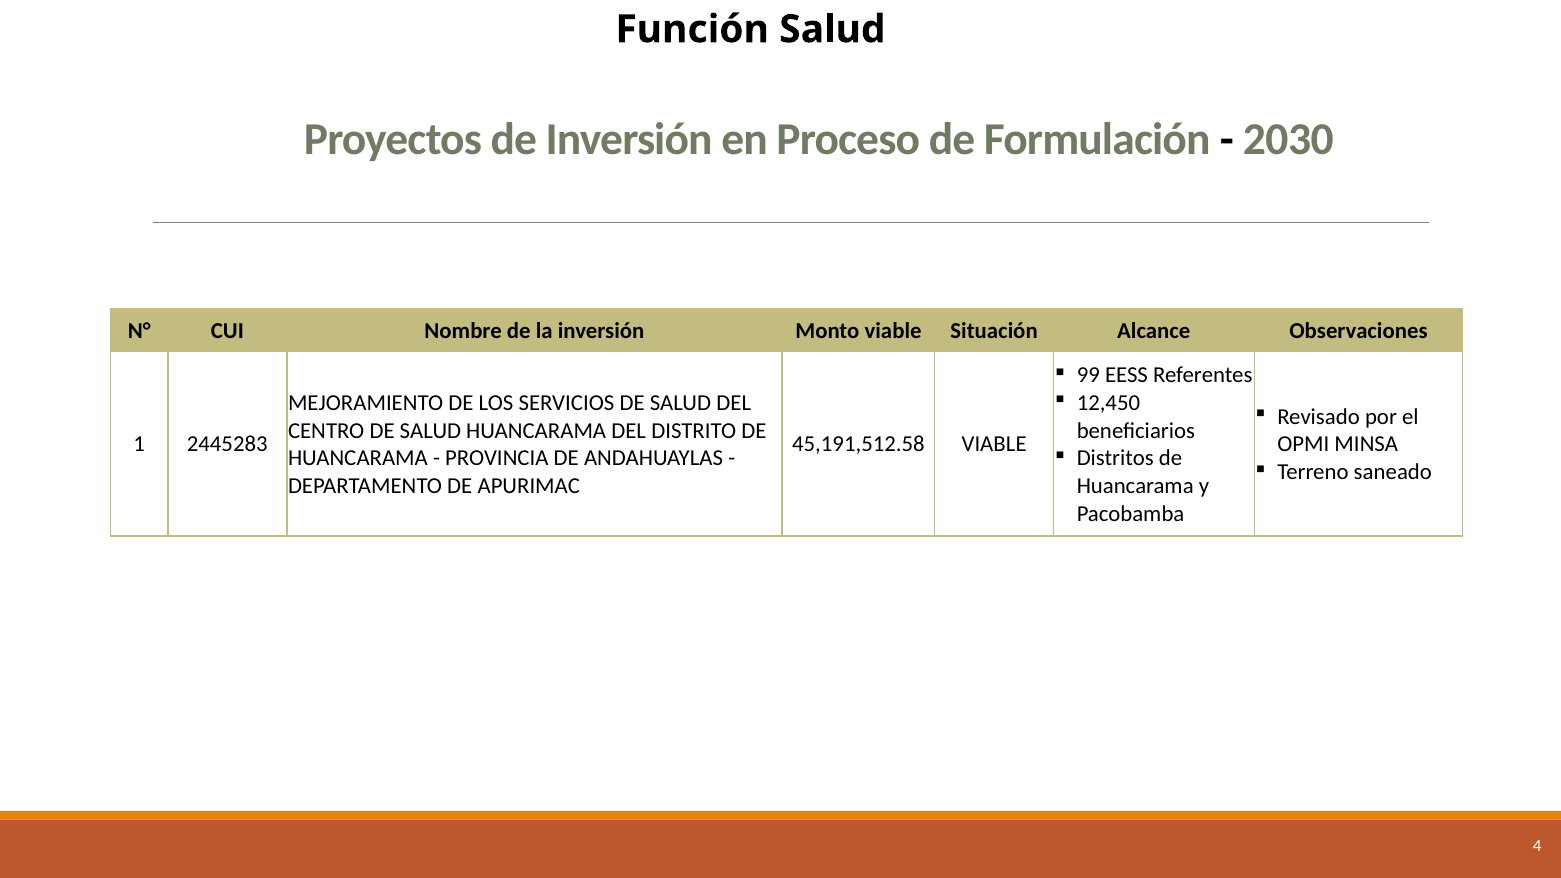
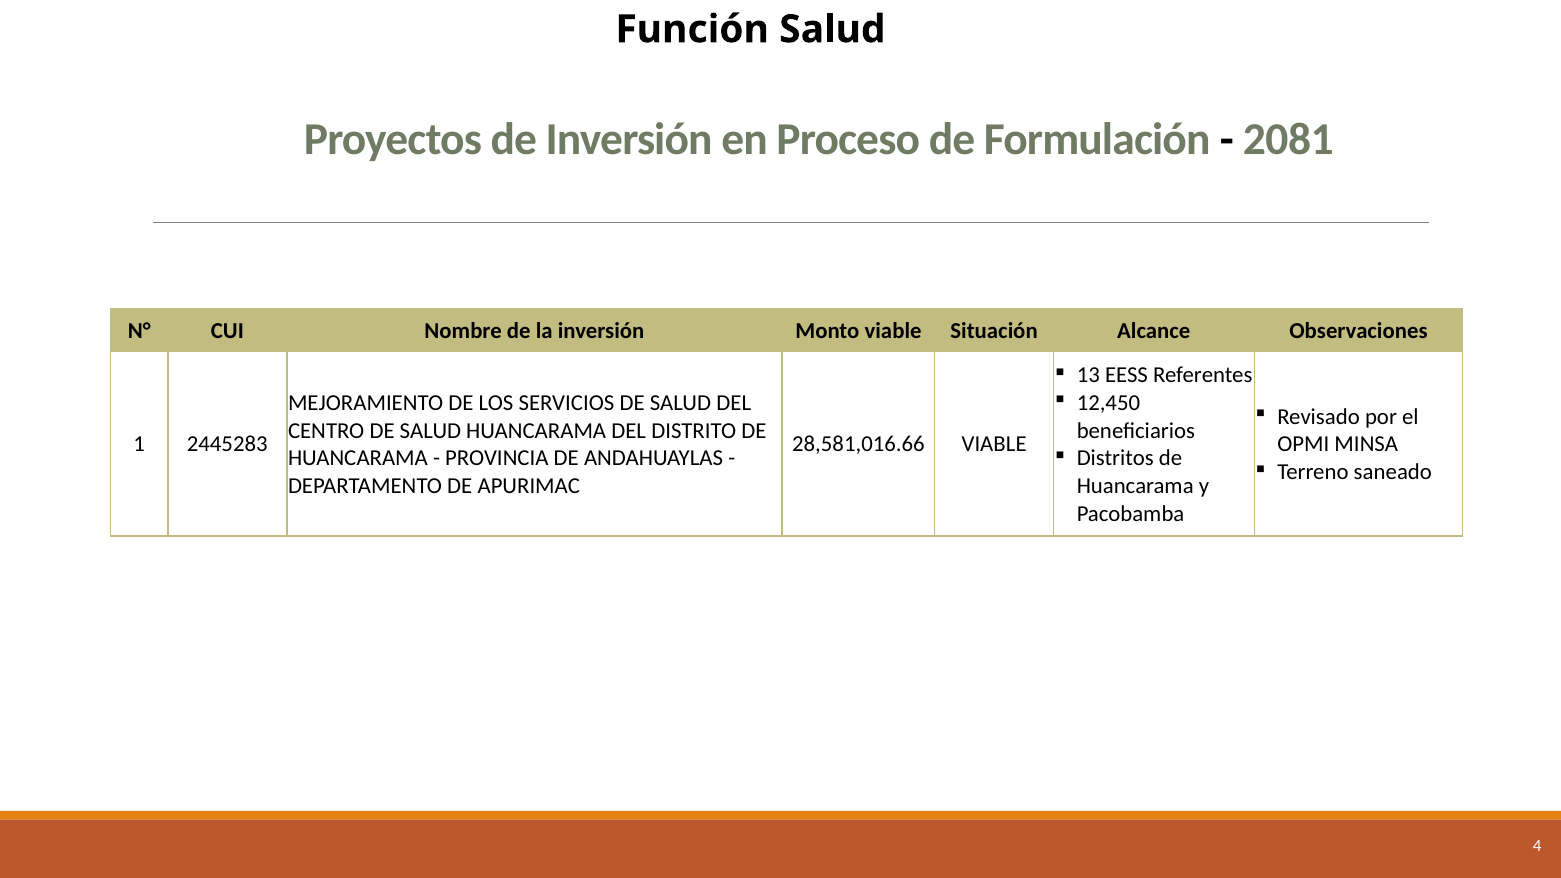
2030: 2030 -> 2081 (1288, 140)
99: 99 -> 13 (1088, 375)
45,191,512.58: 45,191,512.58 -> 28,581,016.66 (858, 444)
